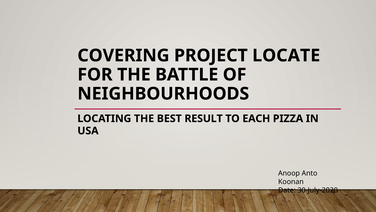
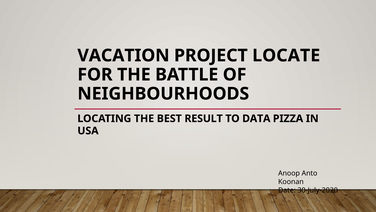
COVERING: COVERING -> VACATION (123, 55)
EACH: EACH -> DATA (256, 118)
